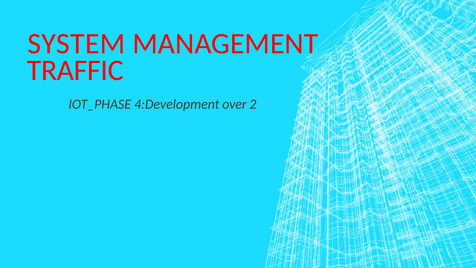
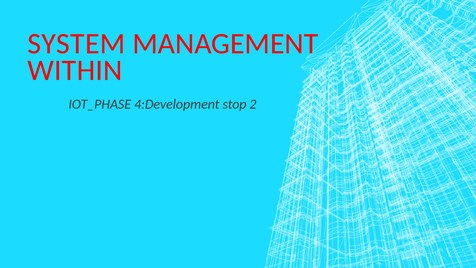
TRAFFIC: TRAFFIC -> WITHIN (75, 70)
over: over -> stop (234, 104)
